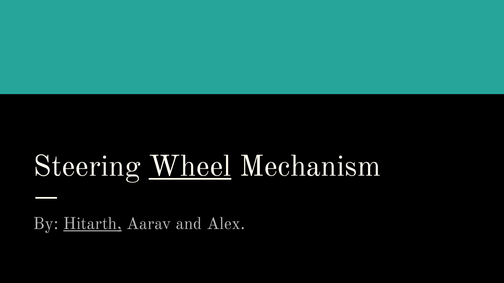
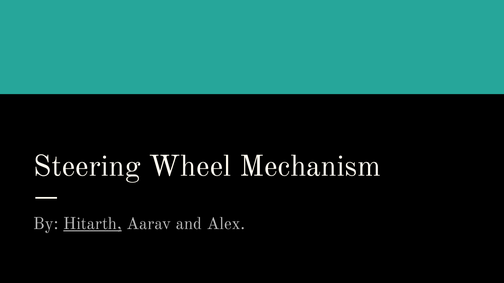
Wheel underline: present -> none (190, 167)
